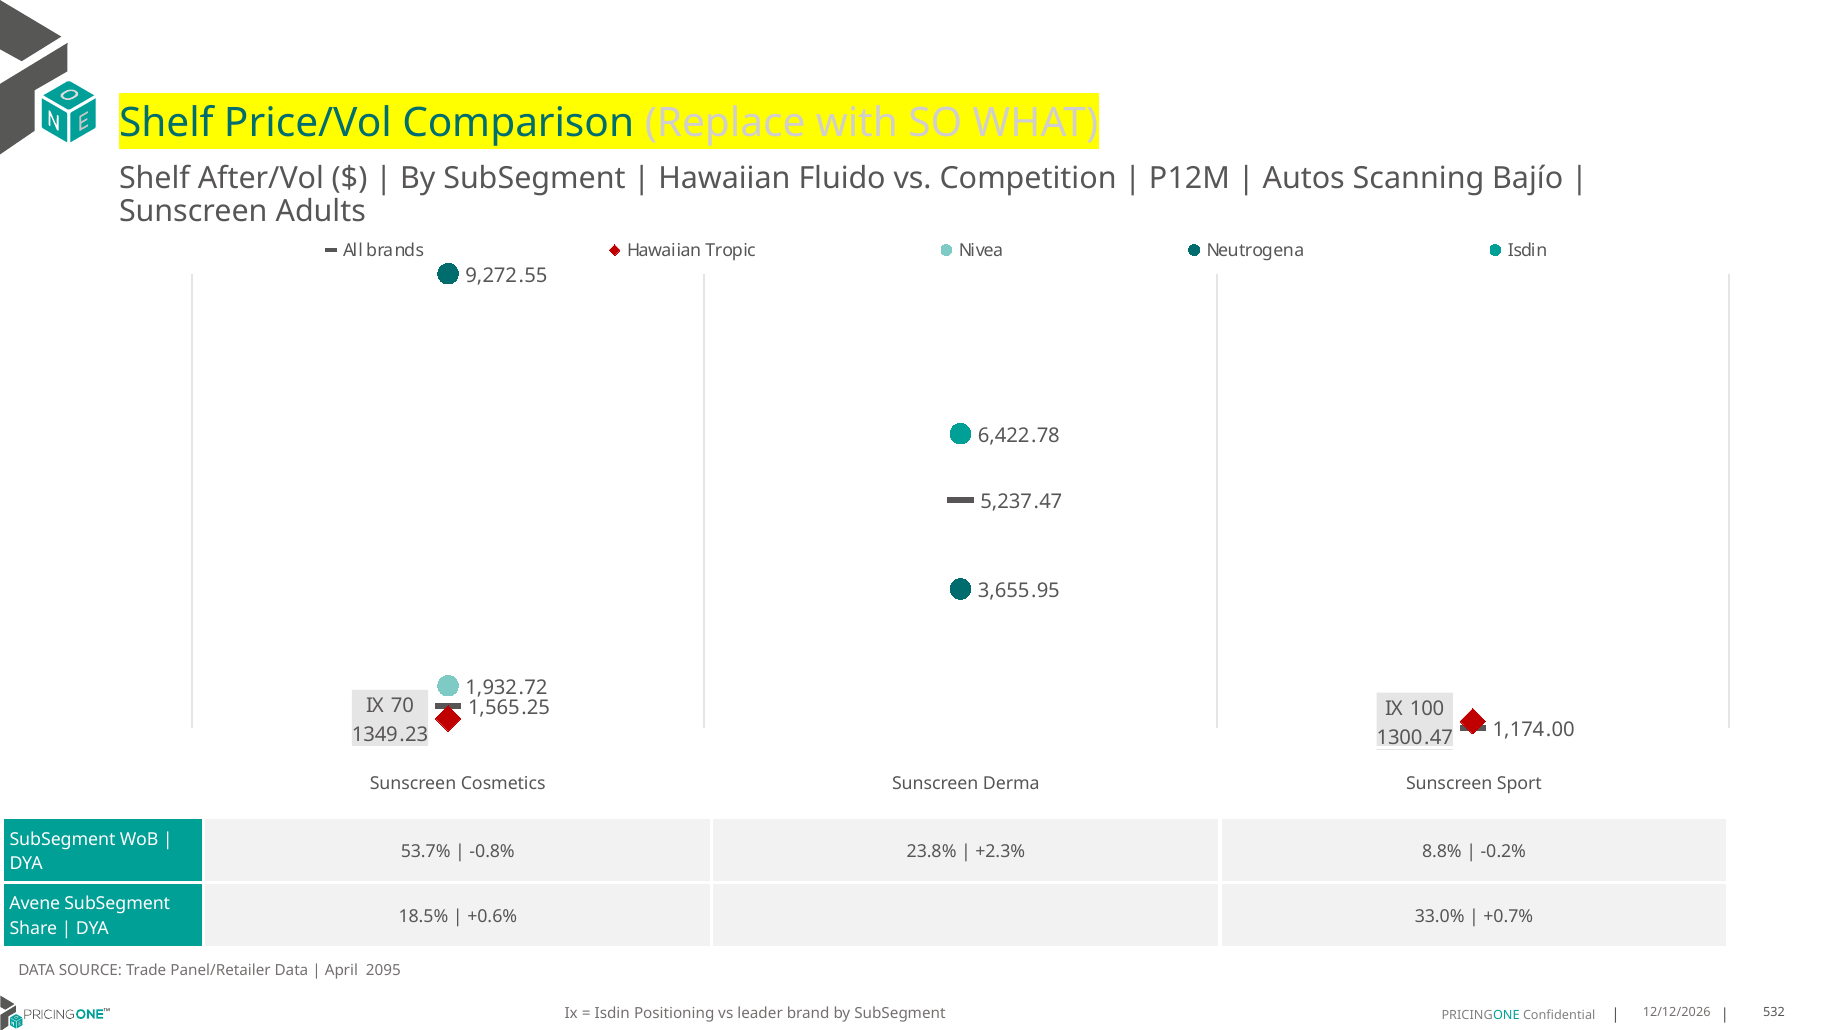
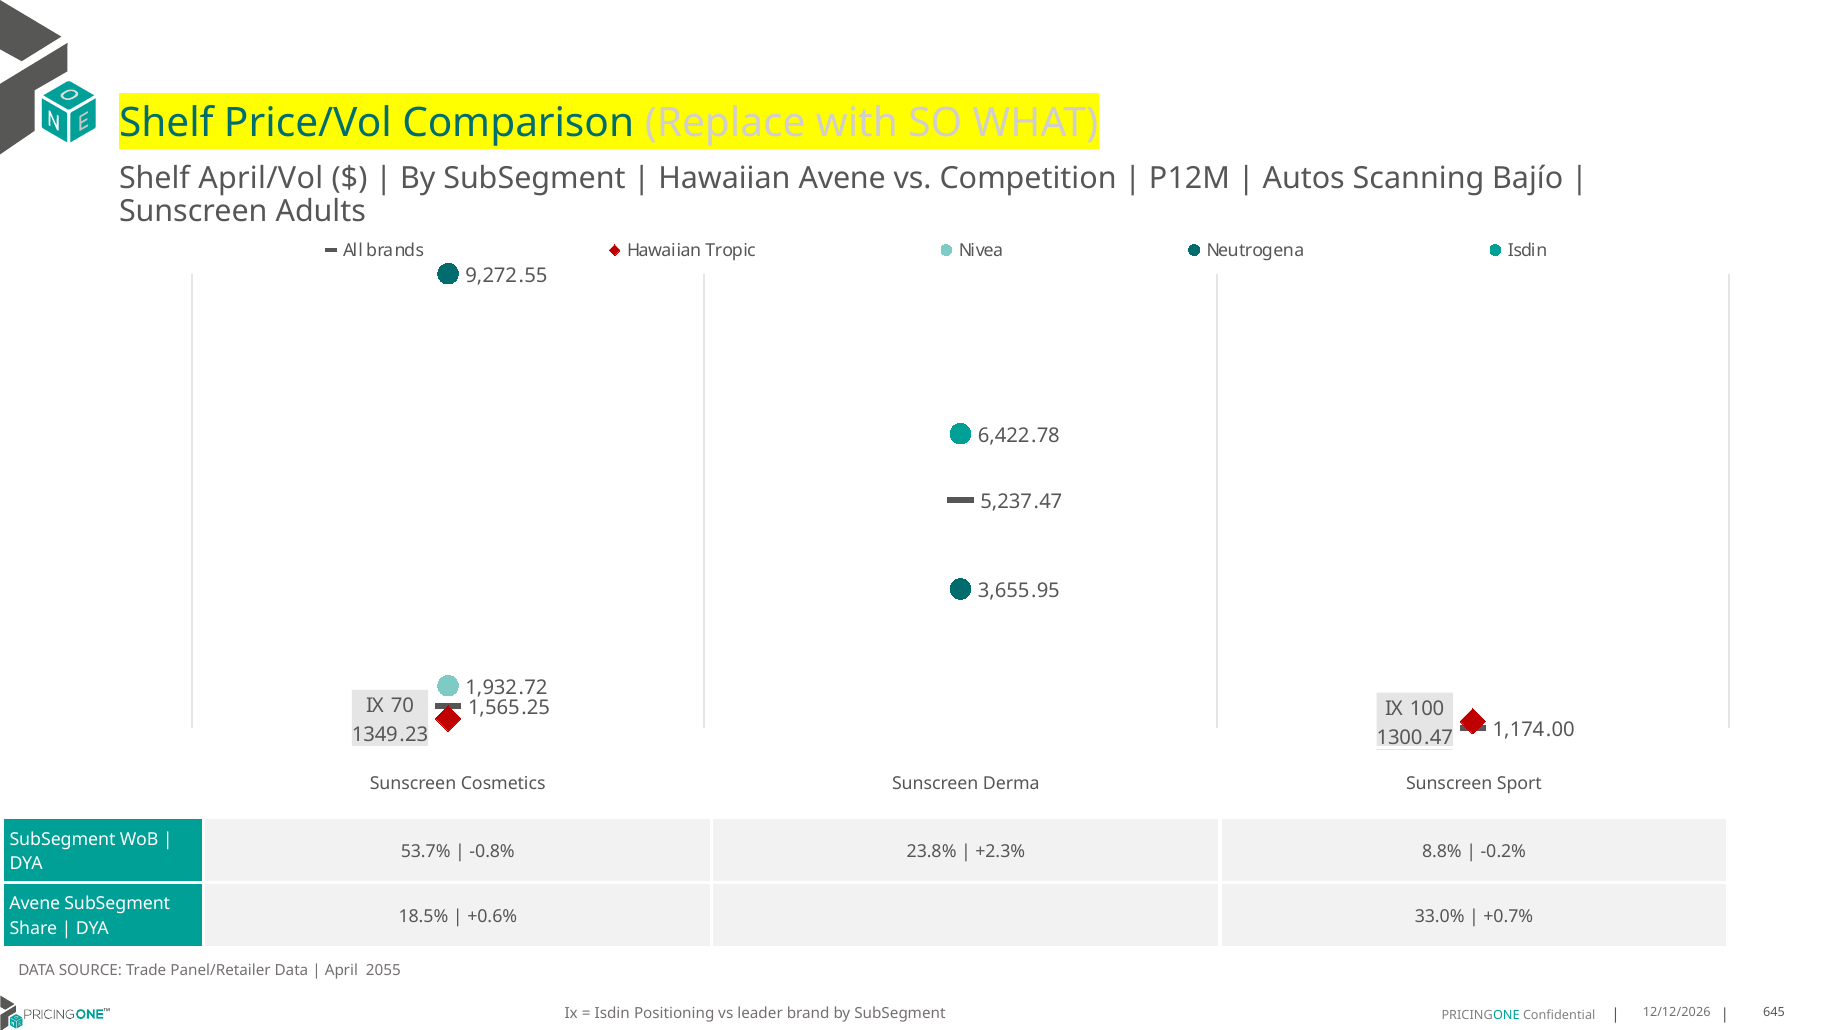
After/Vol: After/Vol -> April/Vol (261, 178)
Hawaiian Fluido: Fluido -> Avene (842, 178)
2095: 2095 -> 2055 (383, 970)
532: 532 -> 645 (1774, 1012)
